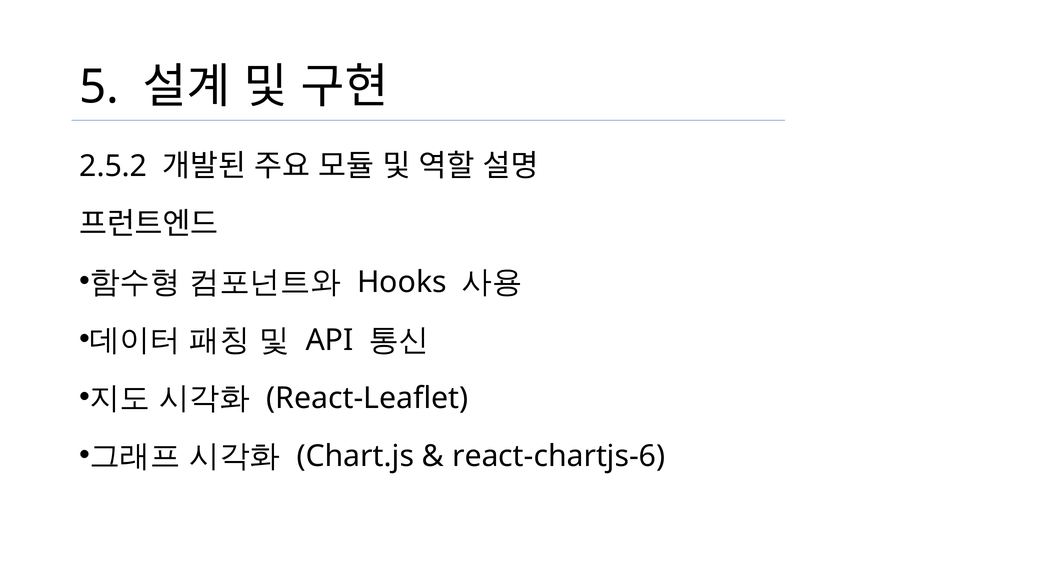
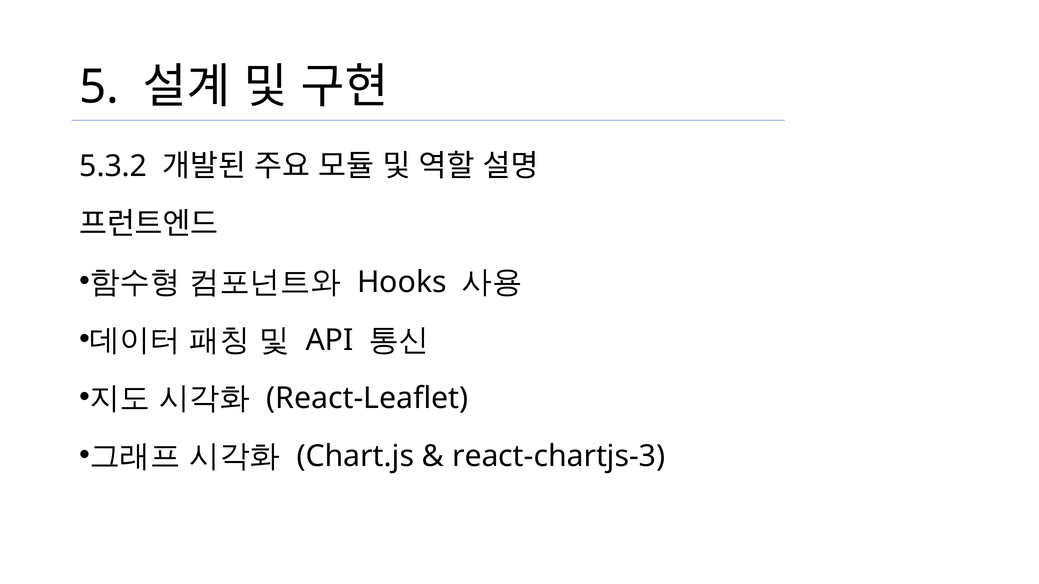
2.5.2: 2.5.2 -> 5.3.2 (113, 166)
react-chartjs-6: react-chartjs-6 -> react-chartjs-3 (559, 456)
